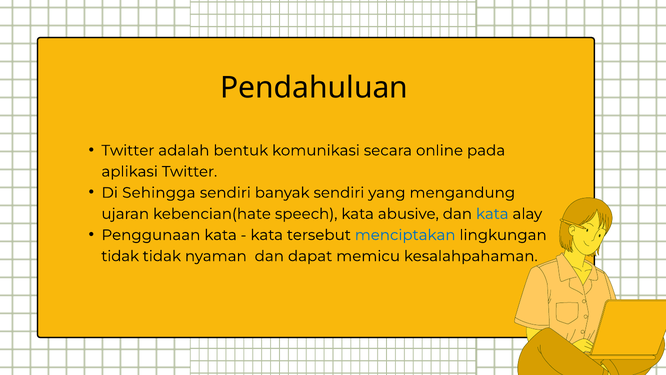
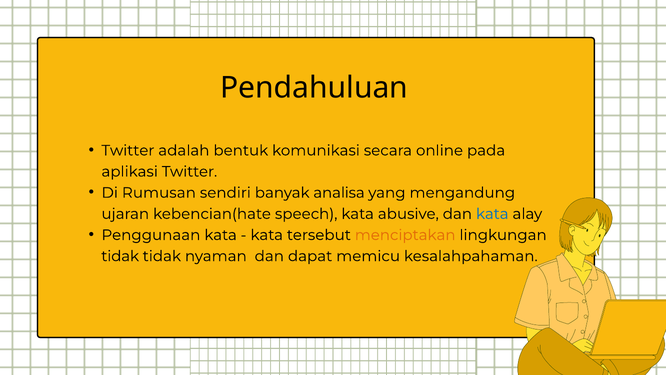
Sehingga: Sehingga -> Rumusan (159, 193)
banyak sendiri: sendiri -> analisa (339, 193)
menciptakan colour: blue -> orange (405, 235)
